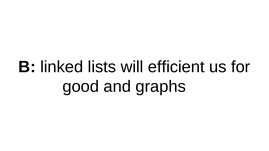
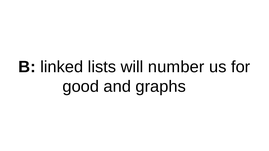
efficient: efficient -> number (176, 67)
